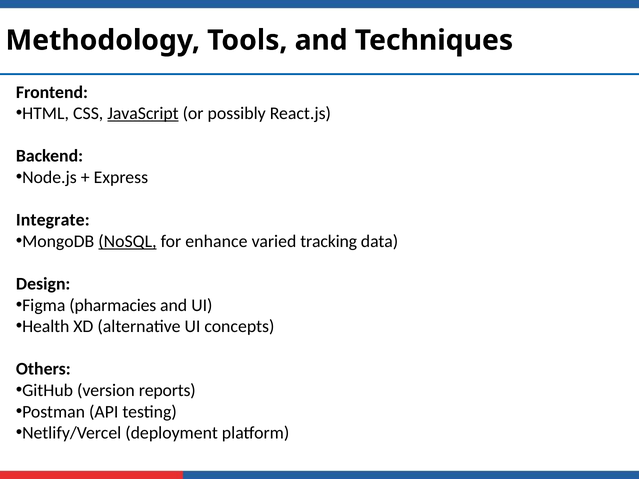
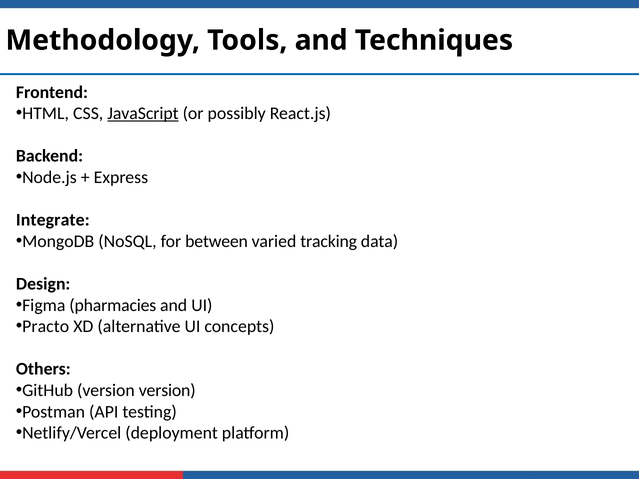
NoSQL underline: present -> none (127, 241)
enhance: enhance -> between (217, 241)
Health: Health -> Practo (46, 327)
version reports: reports -> version (167, 391)
